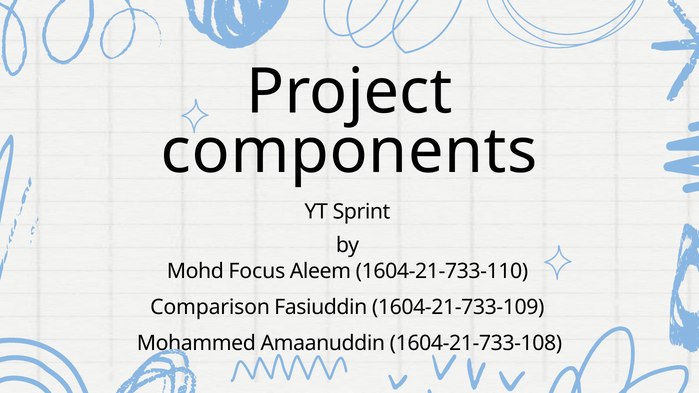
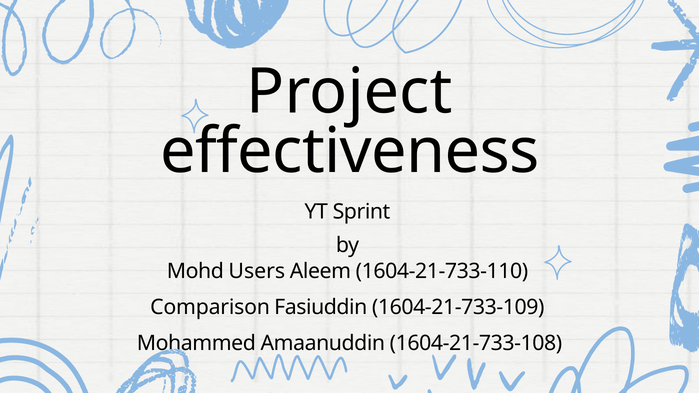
components: components -> effectiveness (350, 151)
Focus: Focus -> Users (257, 271)
